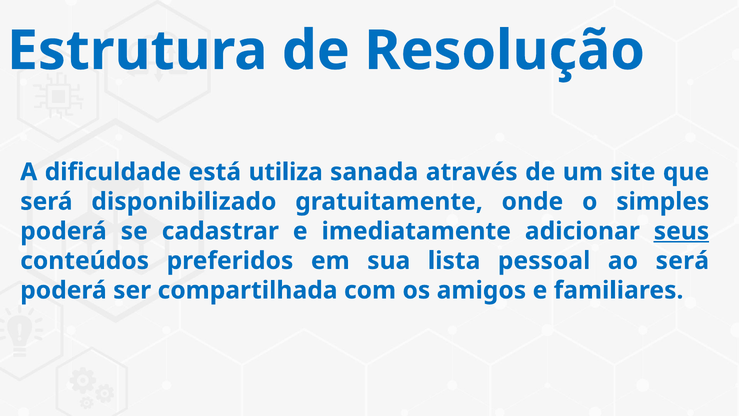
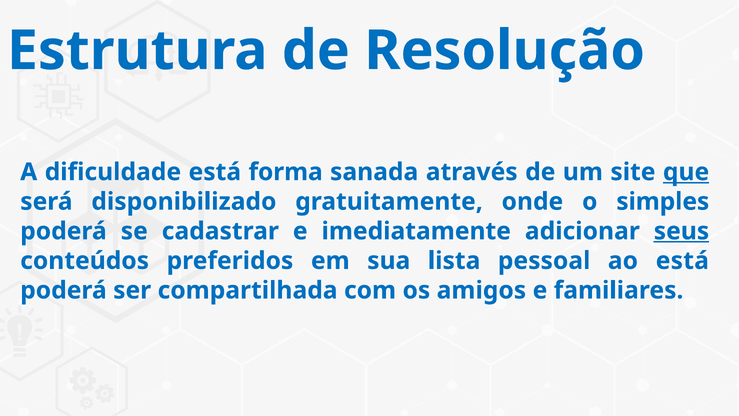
utiliza: utiliza -> forma (286, 172)
que underline: none -> present (686, 172)
ao será: será -> está (682, 261)
